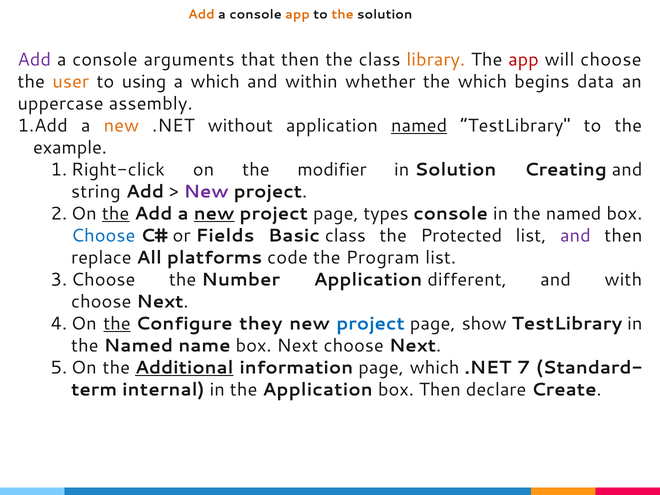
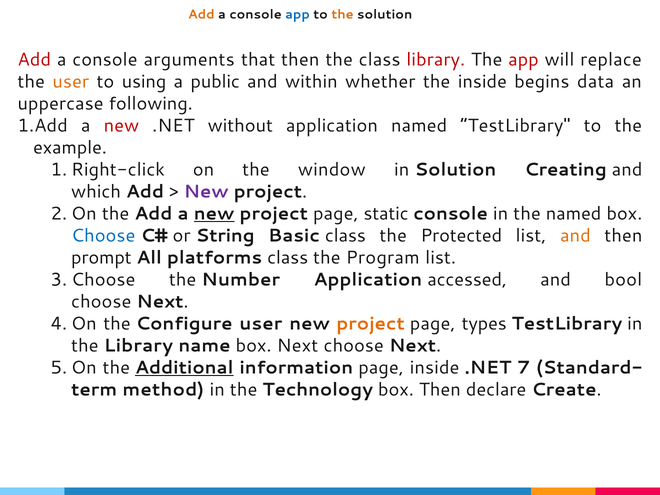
app colour: orange -> blue (298, 14)
Add colour: purple -> red (34, 60)
library colour: orange -> red (436, 60)
will choose: choose -> replace (611, 60)
a which: which -> public (215, 82)
the which: which -> inside (482, 82)
assembly: assembly -> following (151, 104)
new colour: orange -> red (121, 126)
named underline: present -> none (419, 126)
modifier: modifier -> window (332, 170)
string: string -> which (96, 192)
the underline: present -> none (116, 214)
types: types -> static (386, 214)
Fields: Fields -> String (225, 236)
and colour: purple -> orange (575, 236)
replace: replace -> prompt (101, 258)
platforms code: code -> class (288, 258)
different: different -> accessed (467, 280)
with: with -> bool (623, 280)
the underline: present -> none (117, 324)
Configure they: they -> user (261, 324)
project colour: blue -> orange (371, 324)
show: show -> types (484, 324)
Named: Named -> Library (138, 346)
page which: which -> inside (435, 368)
internal: internal -> method (163, 390)
the Application: Application -> Technology (318, 390)
